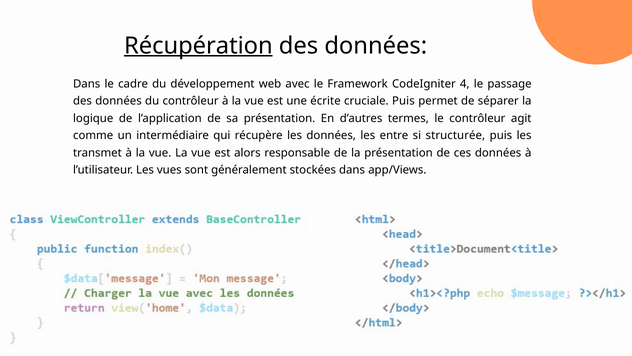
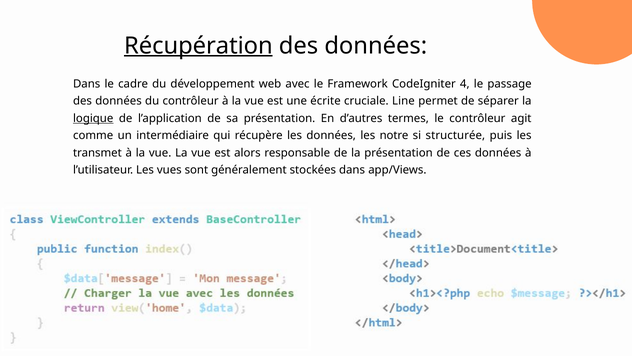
cruciale Puis: Puis -> Line (403, 101)
logique underline: none -> present (93, 118)
entre: entre -> notre (394, 135)
